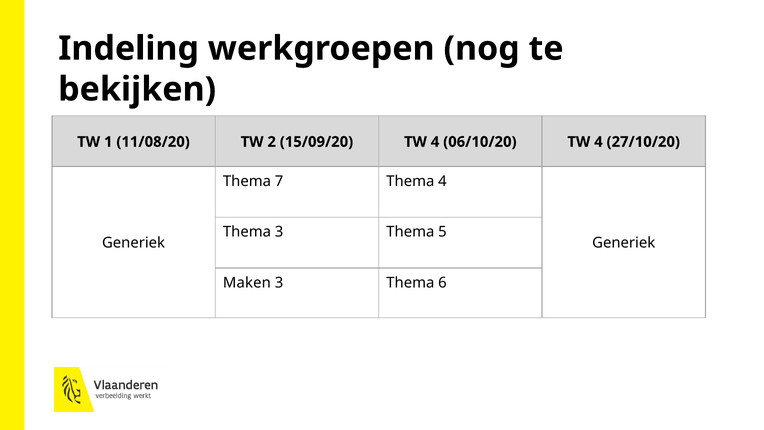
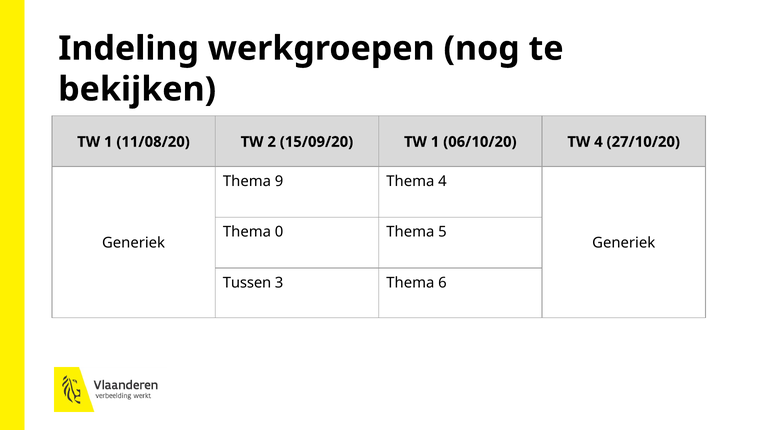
15/09/20 TW 4: 4 -> 1 (435, 142)
7: 7 -> 9 (279, 181)
Thema 3: 3 -> 0 (279, 232)
Maken: Maken -> Tussen (247, 283)
